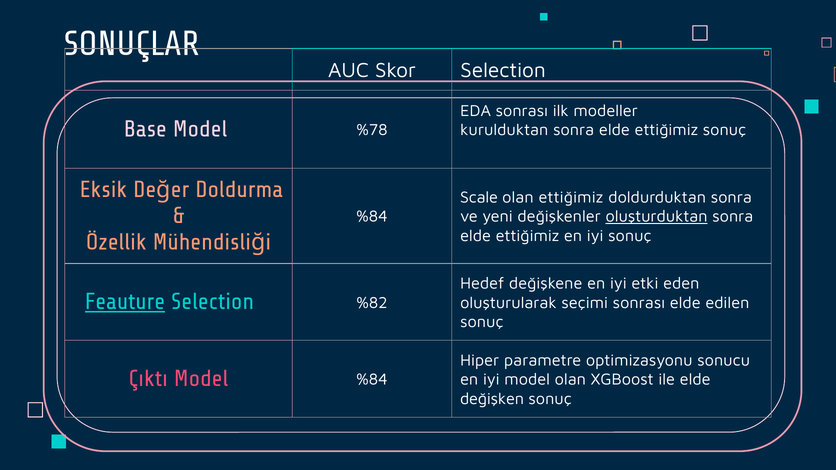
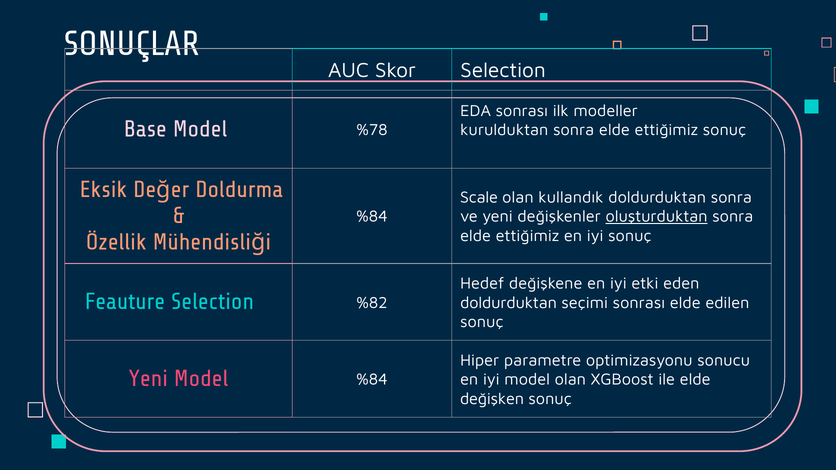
olan ettiğimiz: ettiğimiz -> kullandık (571, 197)
Feauture underline: present -> none (125, 302)
oluşturularak: oluşturularak -> doldurduktan (509, 303)
Çıktı: Çıktı -> Yeni (148, 379)
